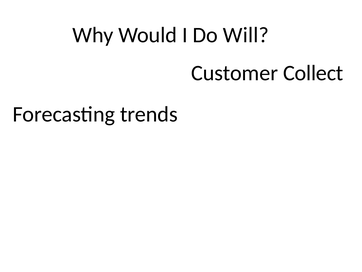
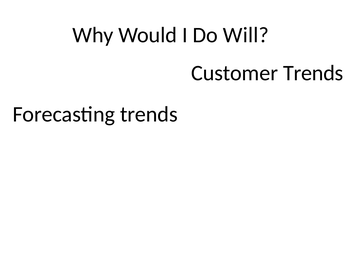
Customer Collect: Collect -> Trends (313, 73)
